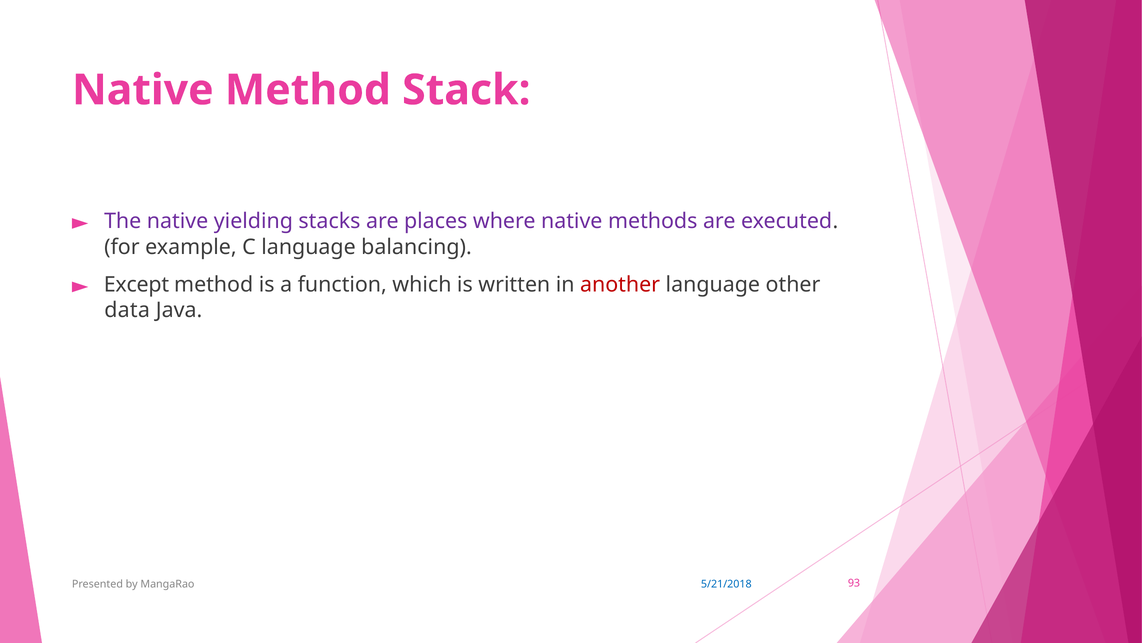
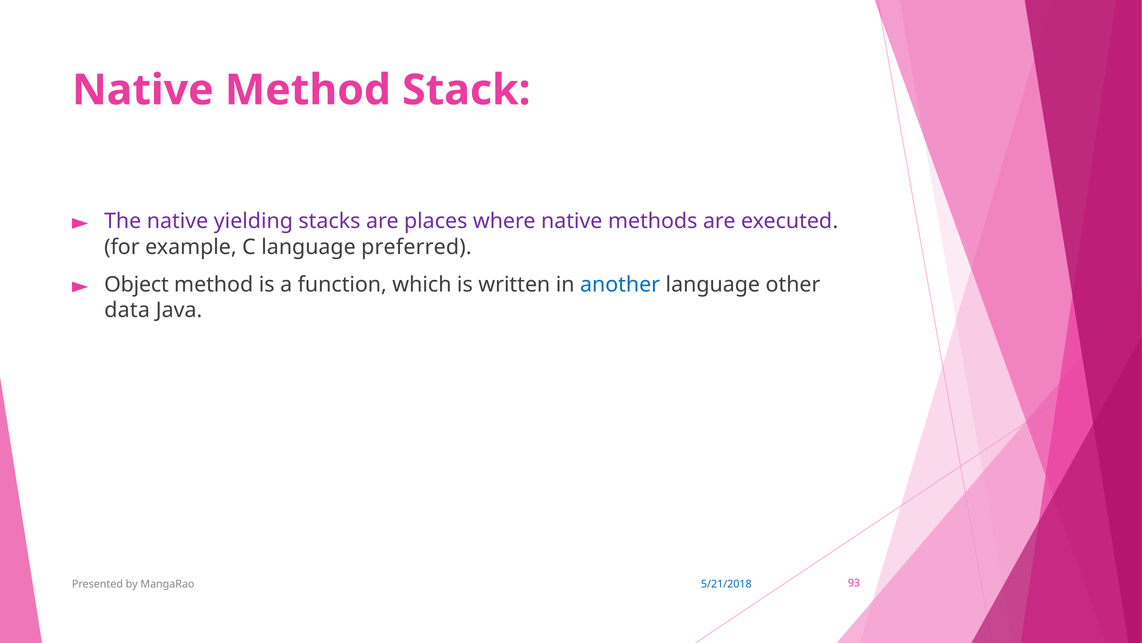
balancing: balancing -> preferred (416, 247)
Except: Except -> Object (136, 284)
another colour: red -> blue (620, 284)
